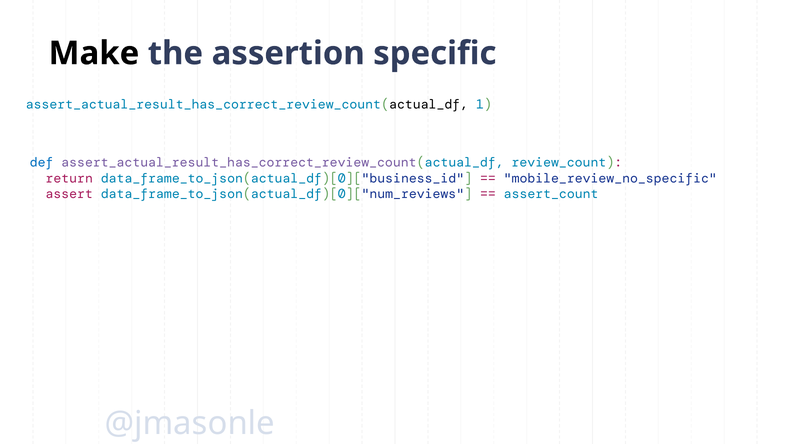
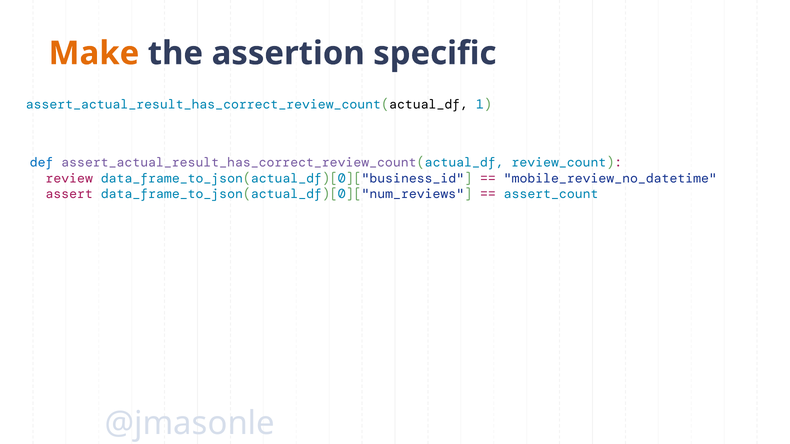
Make colour: black -> orange (94, 53)
return: return -> review (69, 178)
mobile_review_no_specific: mobile_review_no_specific -> mobile_review_no_datetime (610, 178)
